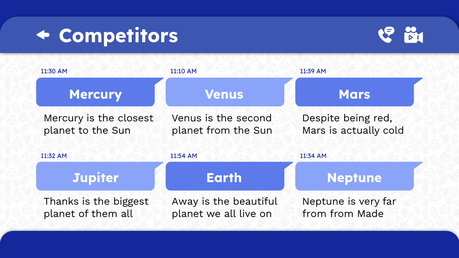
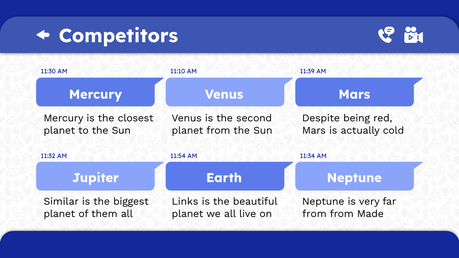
Thanks: Thanks -> Similar (61, 202)
Away: Away -> Links (185, 202)
